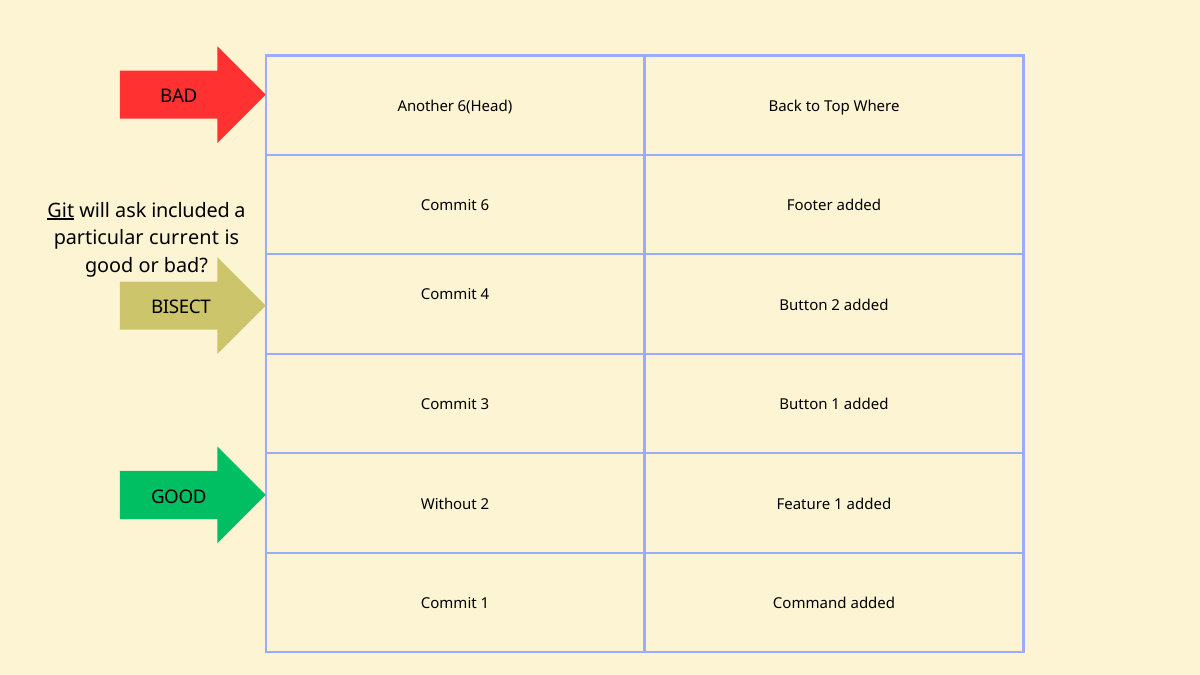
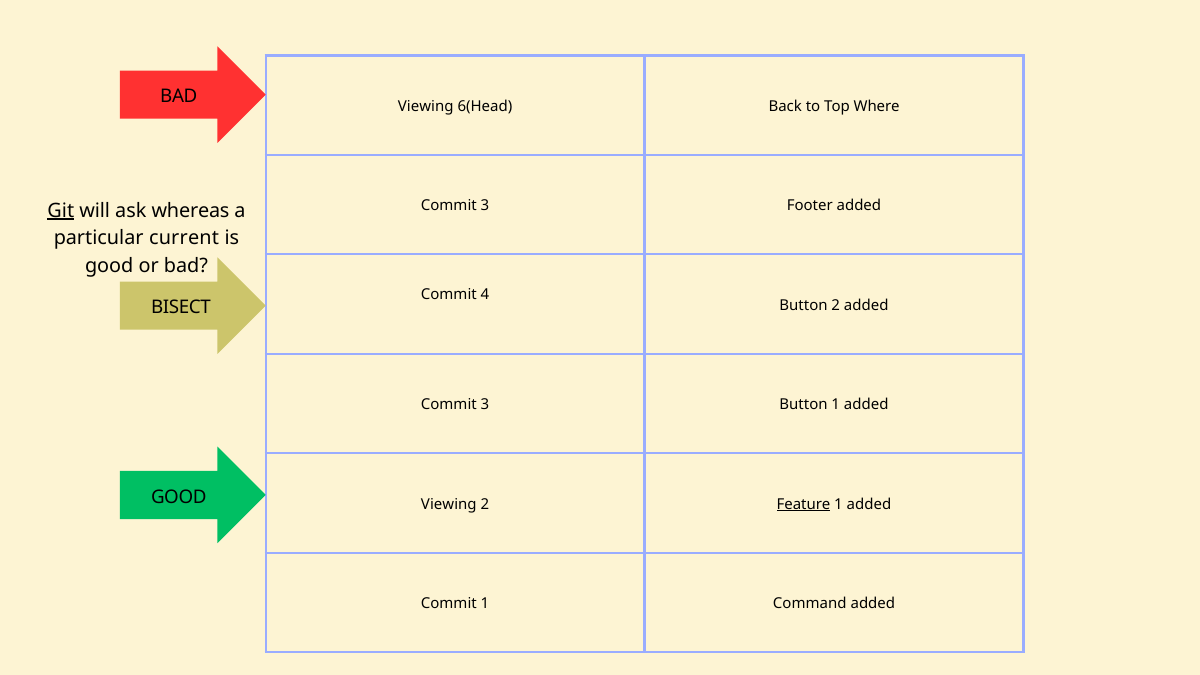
Another: Another -> Viewing (426, 106)
6: 6 -> 3 (485, 206)
included: included -> whereas (191, 210)
Without: Without -> Viewing (449, 504)
Feature underline: none -> present (804, 504)
